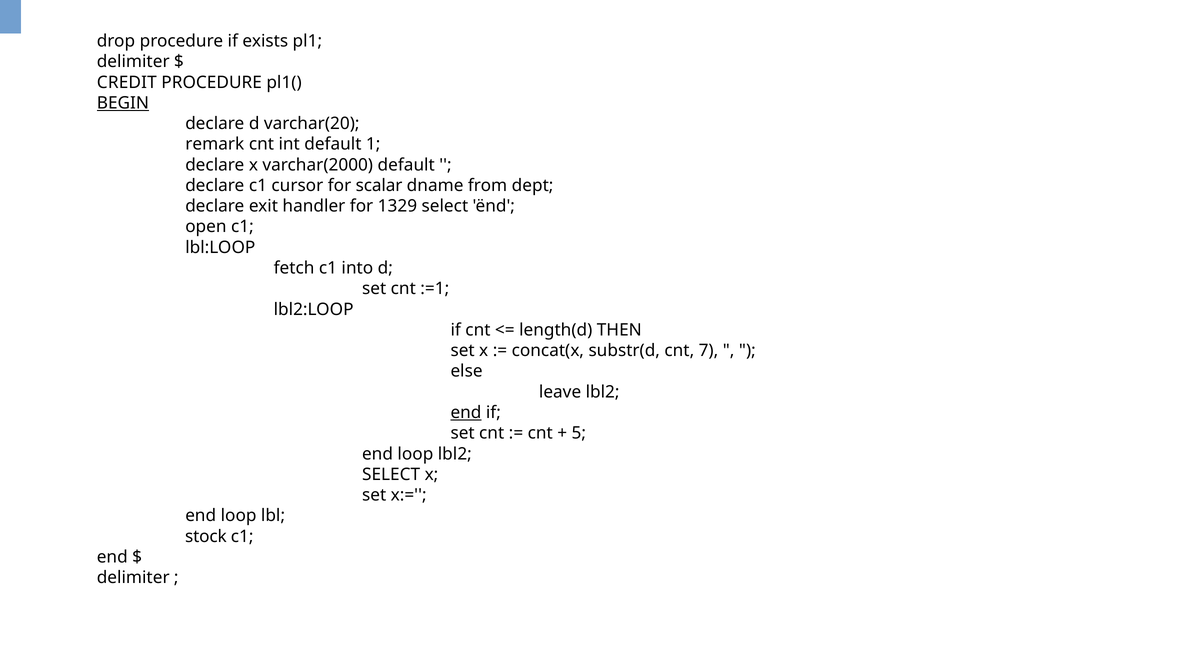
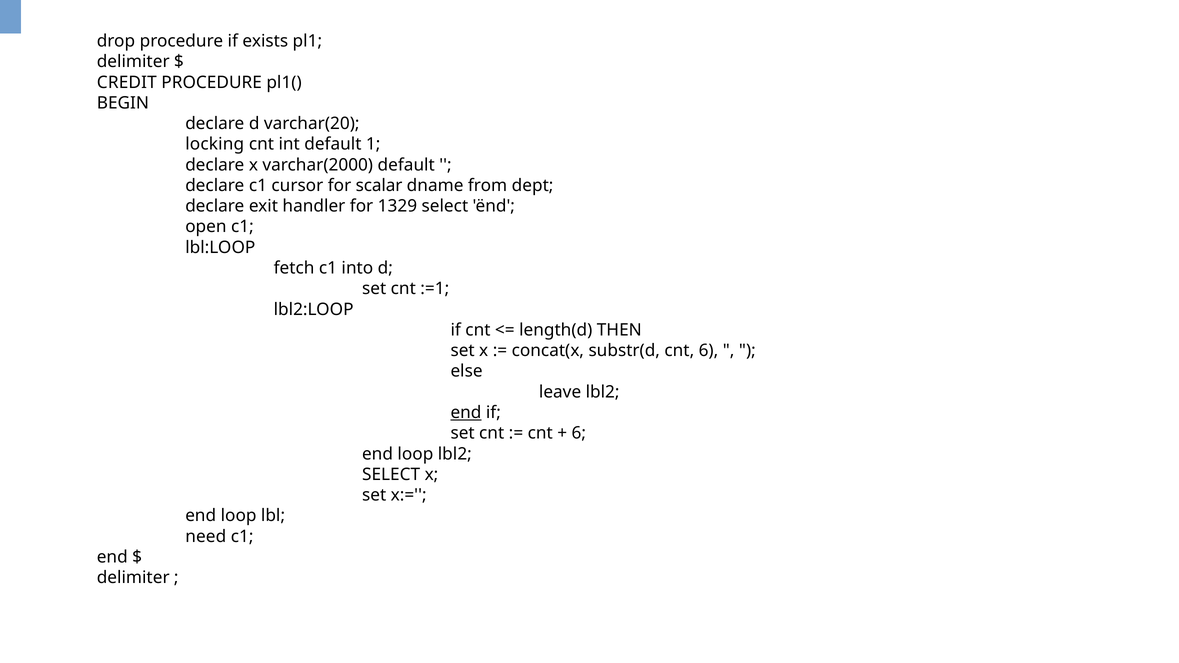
BEGIN underline: present -> none (123, 103)
remark: remark -> locking (215, 144)
cnt 7: 7 -> 6 (708, 351)
5: 5 -> 6 (579, 433)
stock: stock -> need (206, 537)
